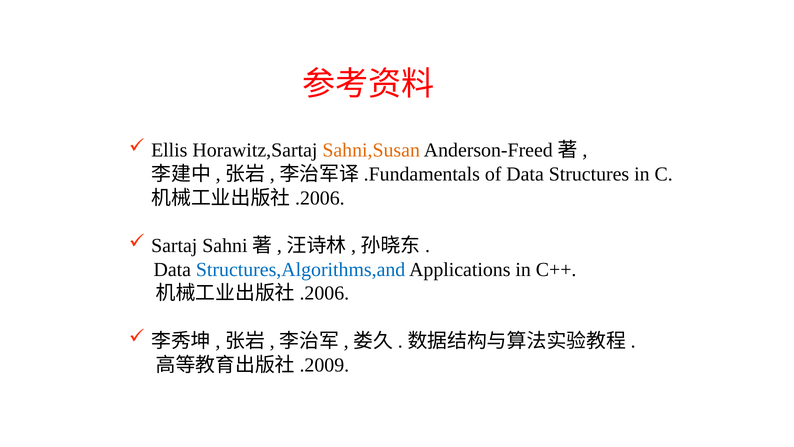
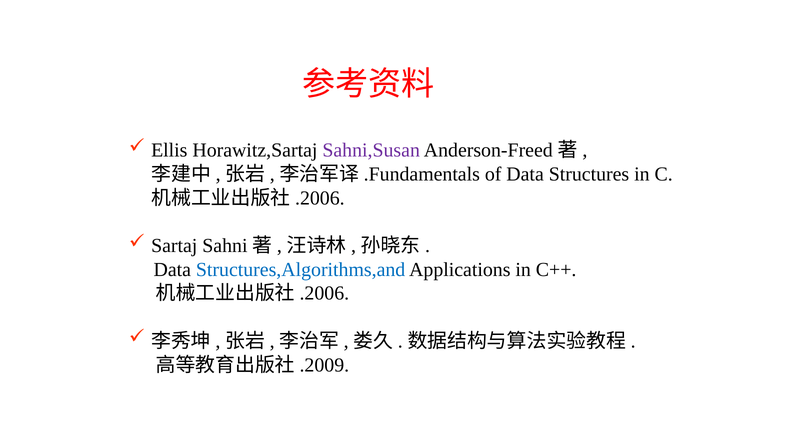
Sahni,Susan colour: orange -> purple (371, 150)
